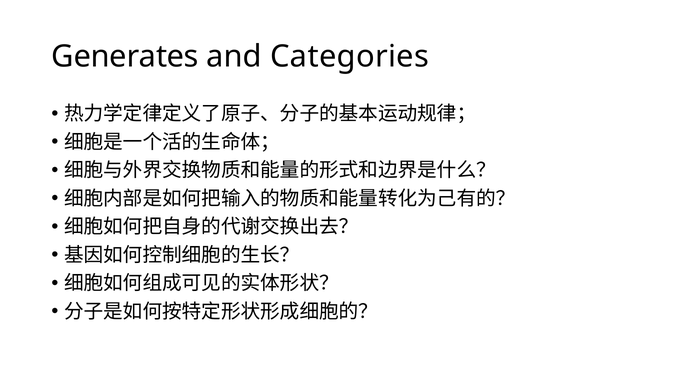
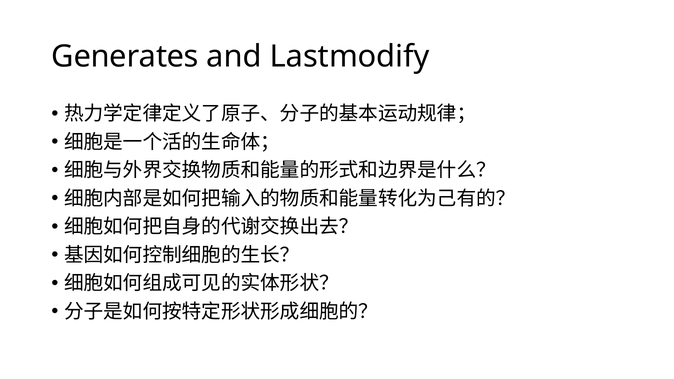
Categories: Categories -> Lastmodify (350, 57)
